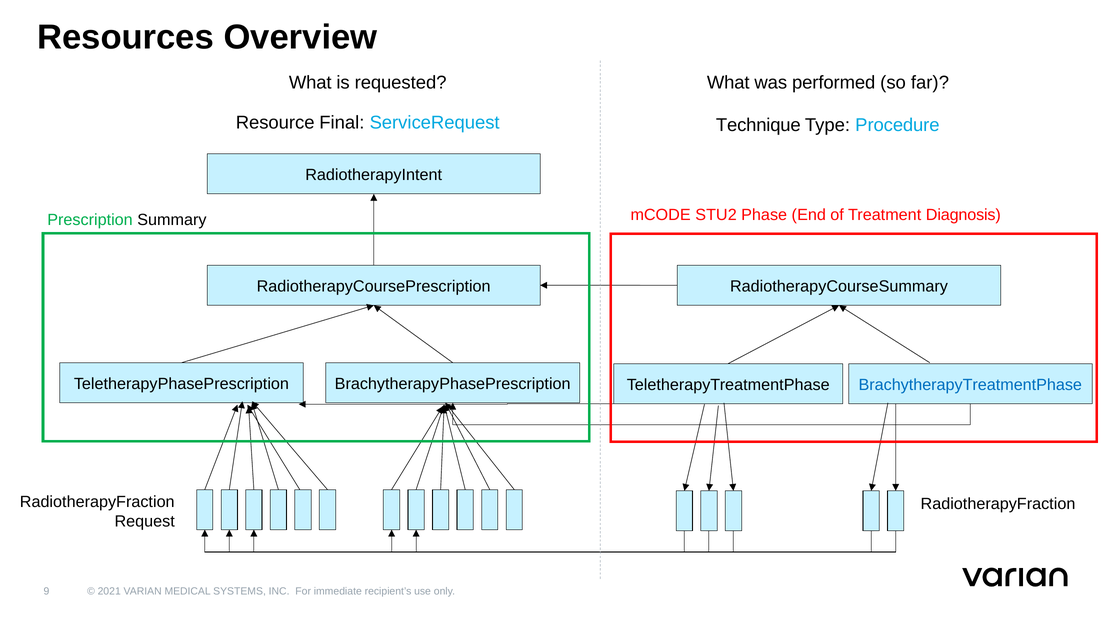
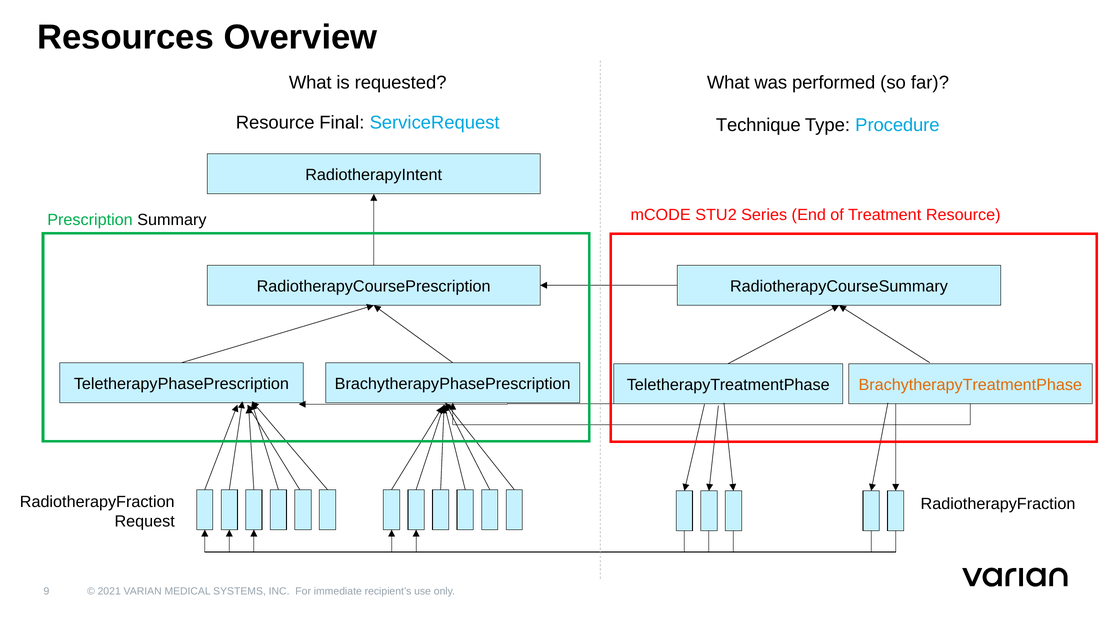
Phase: Phase -> Series (764, 215)
Treatment Diagnosis: Diagnosis -> Resource (963, 215)
BrachytherapyTreatmentPhase colour: blue -> orange (970, 385)
